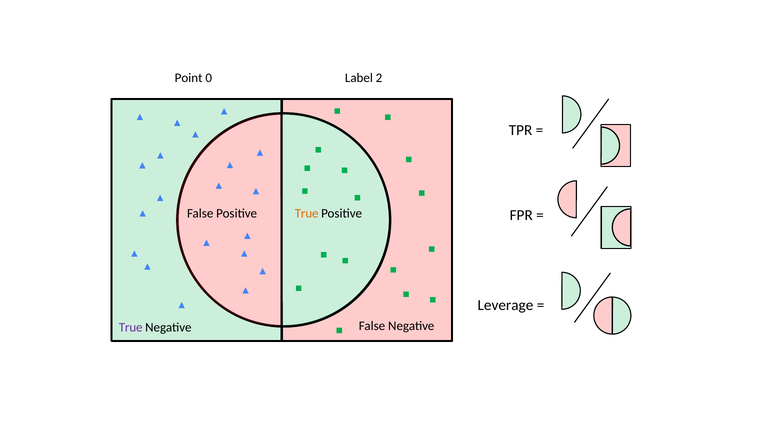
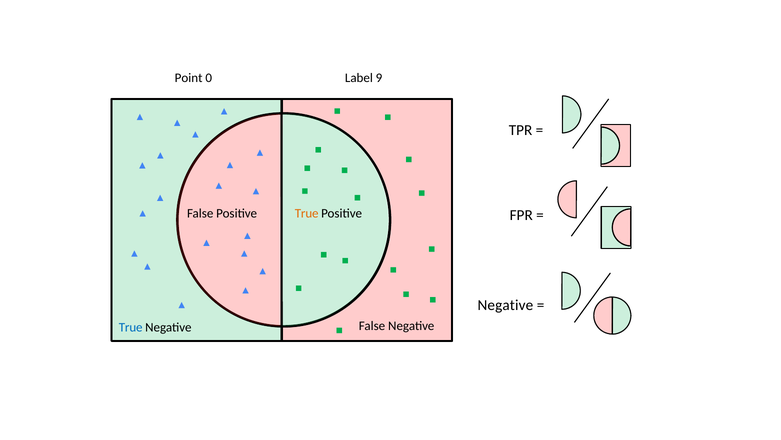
2: 2 -> 9 (379, 78)
Leverage: Leverage -> Negative (505, 305)
True colour: purple -> blue (131, 327)
